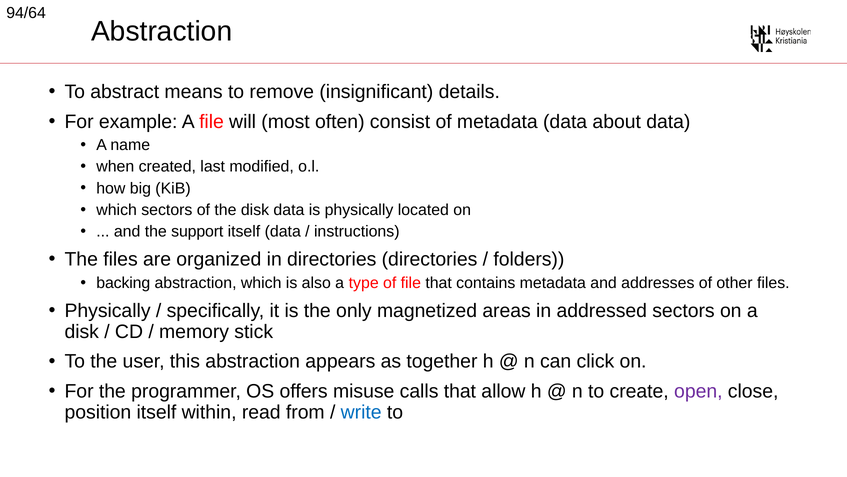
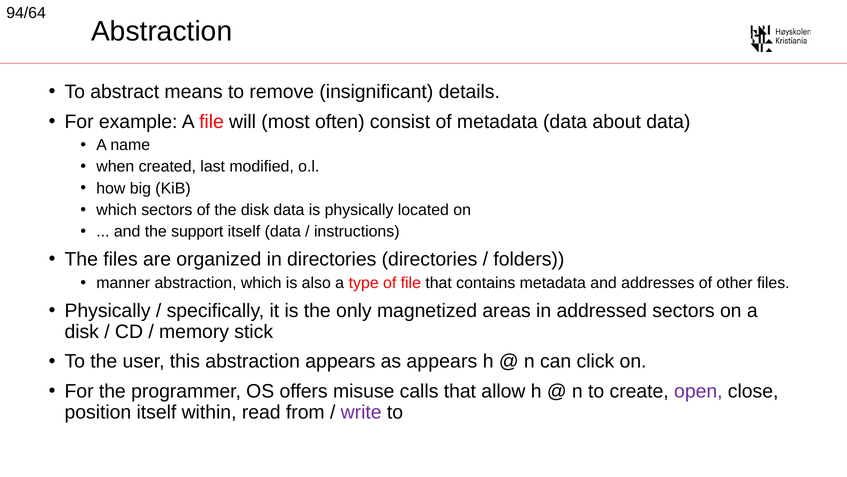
backing: backing -> manner (123, 283)
as together: together -> appears (442, 361)
write colour: blue -> purple (361, 412)
